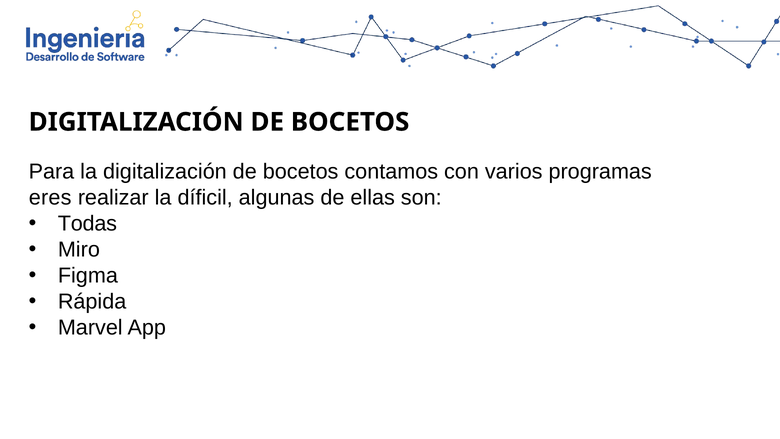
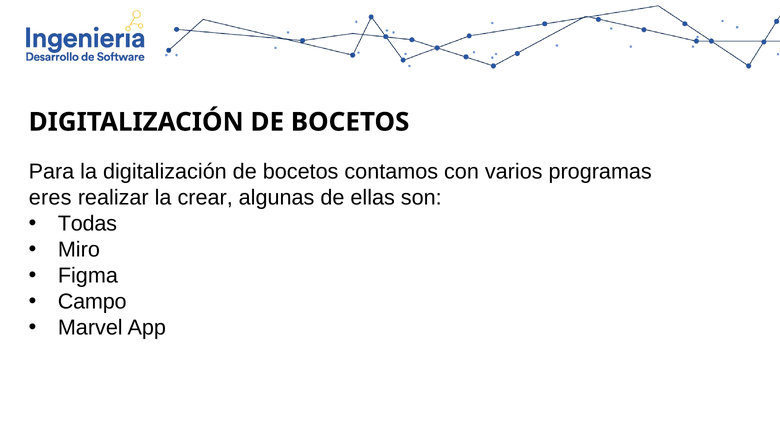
díficil: díficil -> crear (205, 197)
Rápida: Rápida -> Campo (92, 301)
